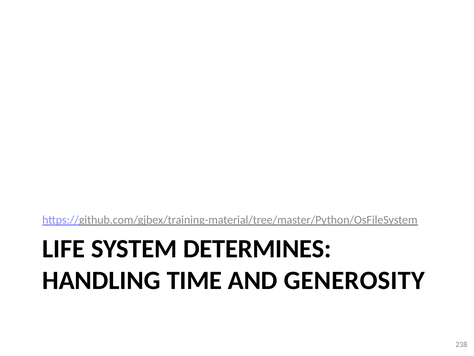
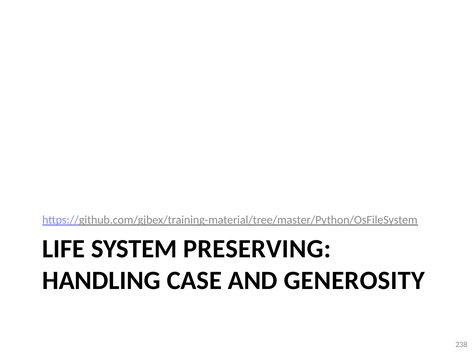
DETERMINES: DETERMINES -> PRESERVING (257, 248)
TIME: TIME -> CASE (194, 280)
